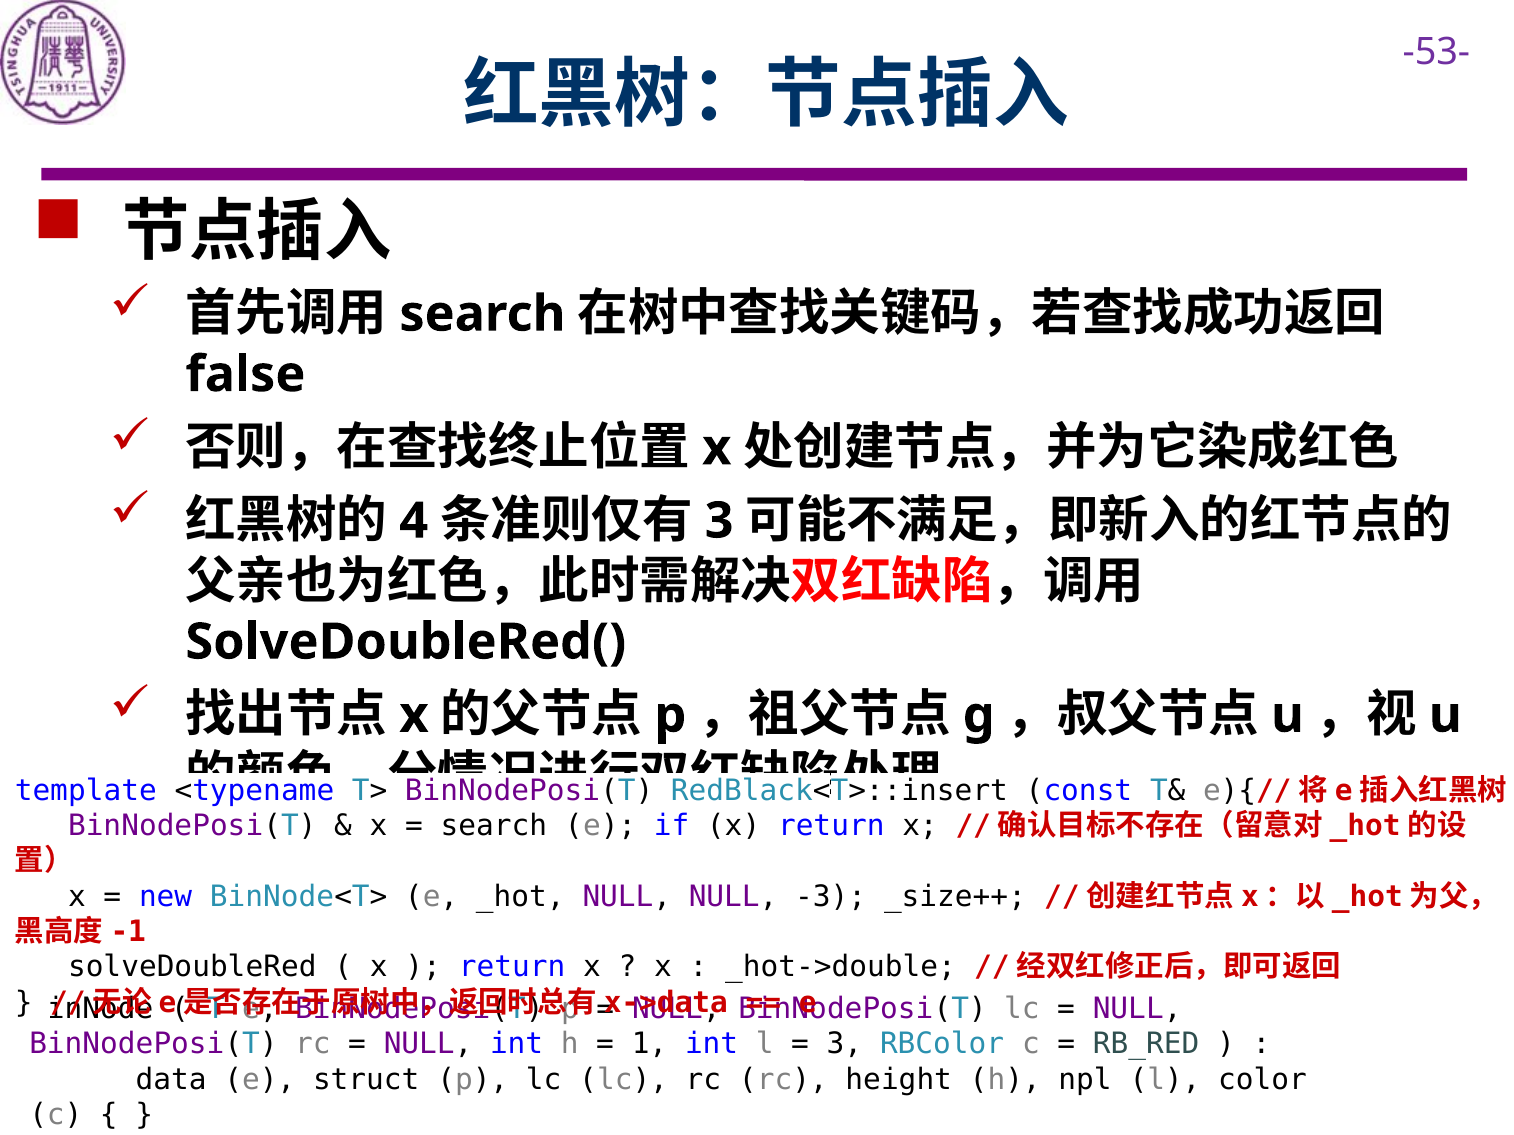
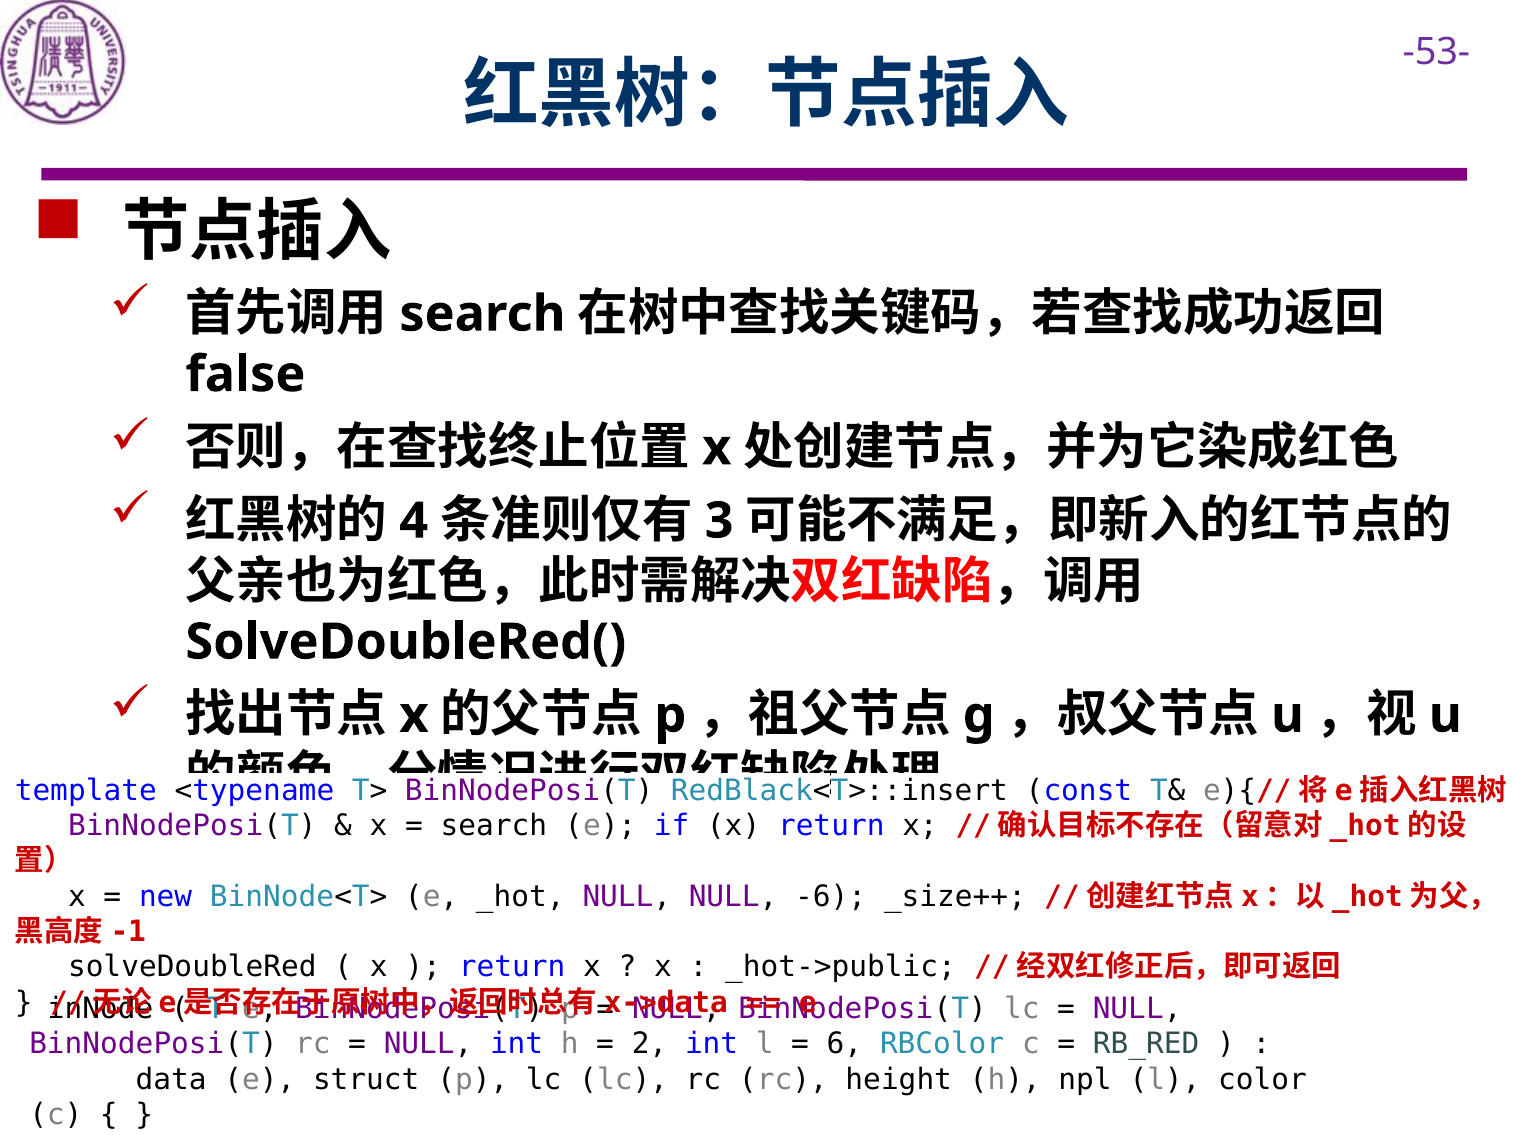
-3: -3 -> -6 (831, 897)
_hot->double: _hot->double -> _hot->public (840, 968)
1: 1 -> 2 (649, 1044)
3: 3 -> 6 (844, 1044)
